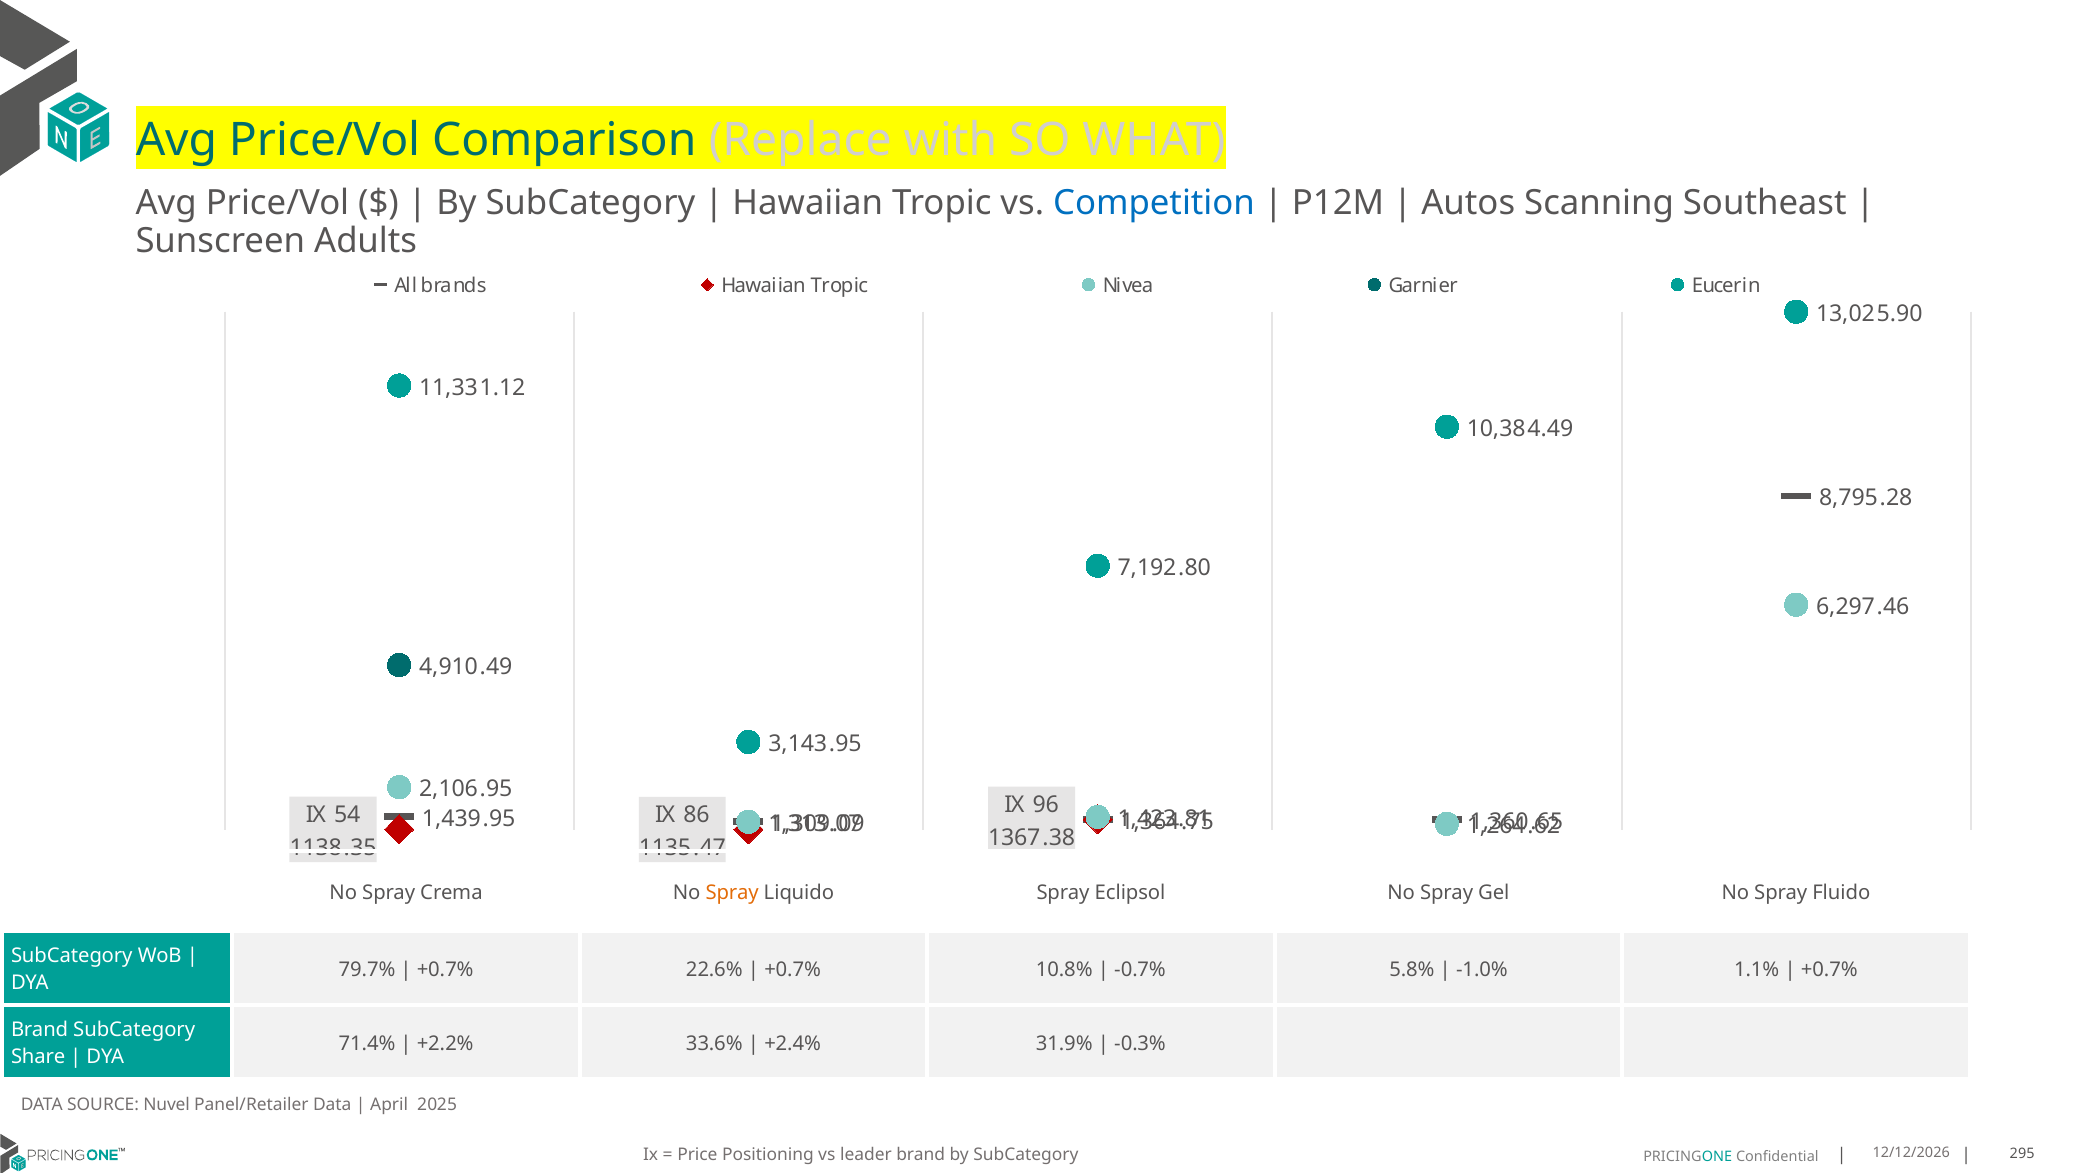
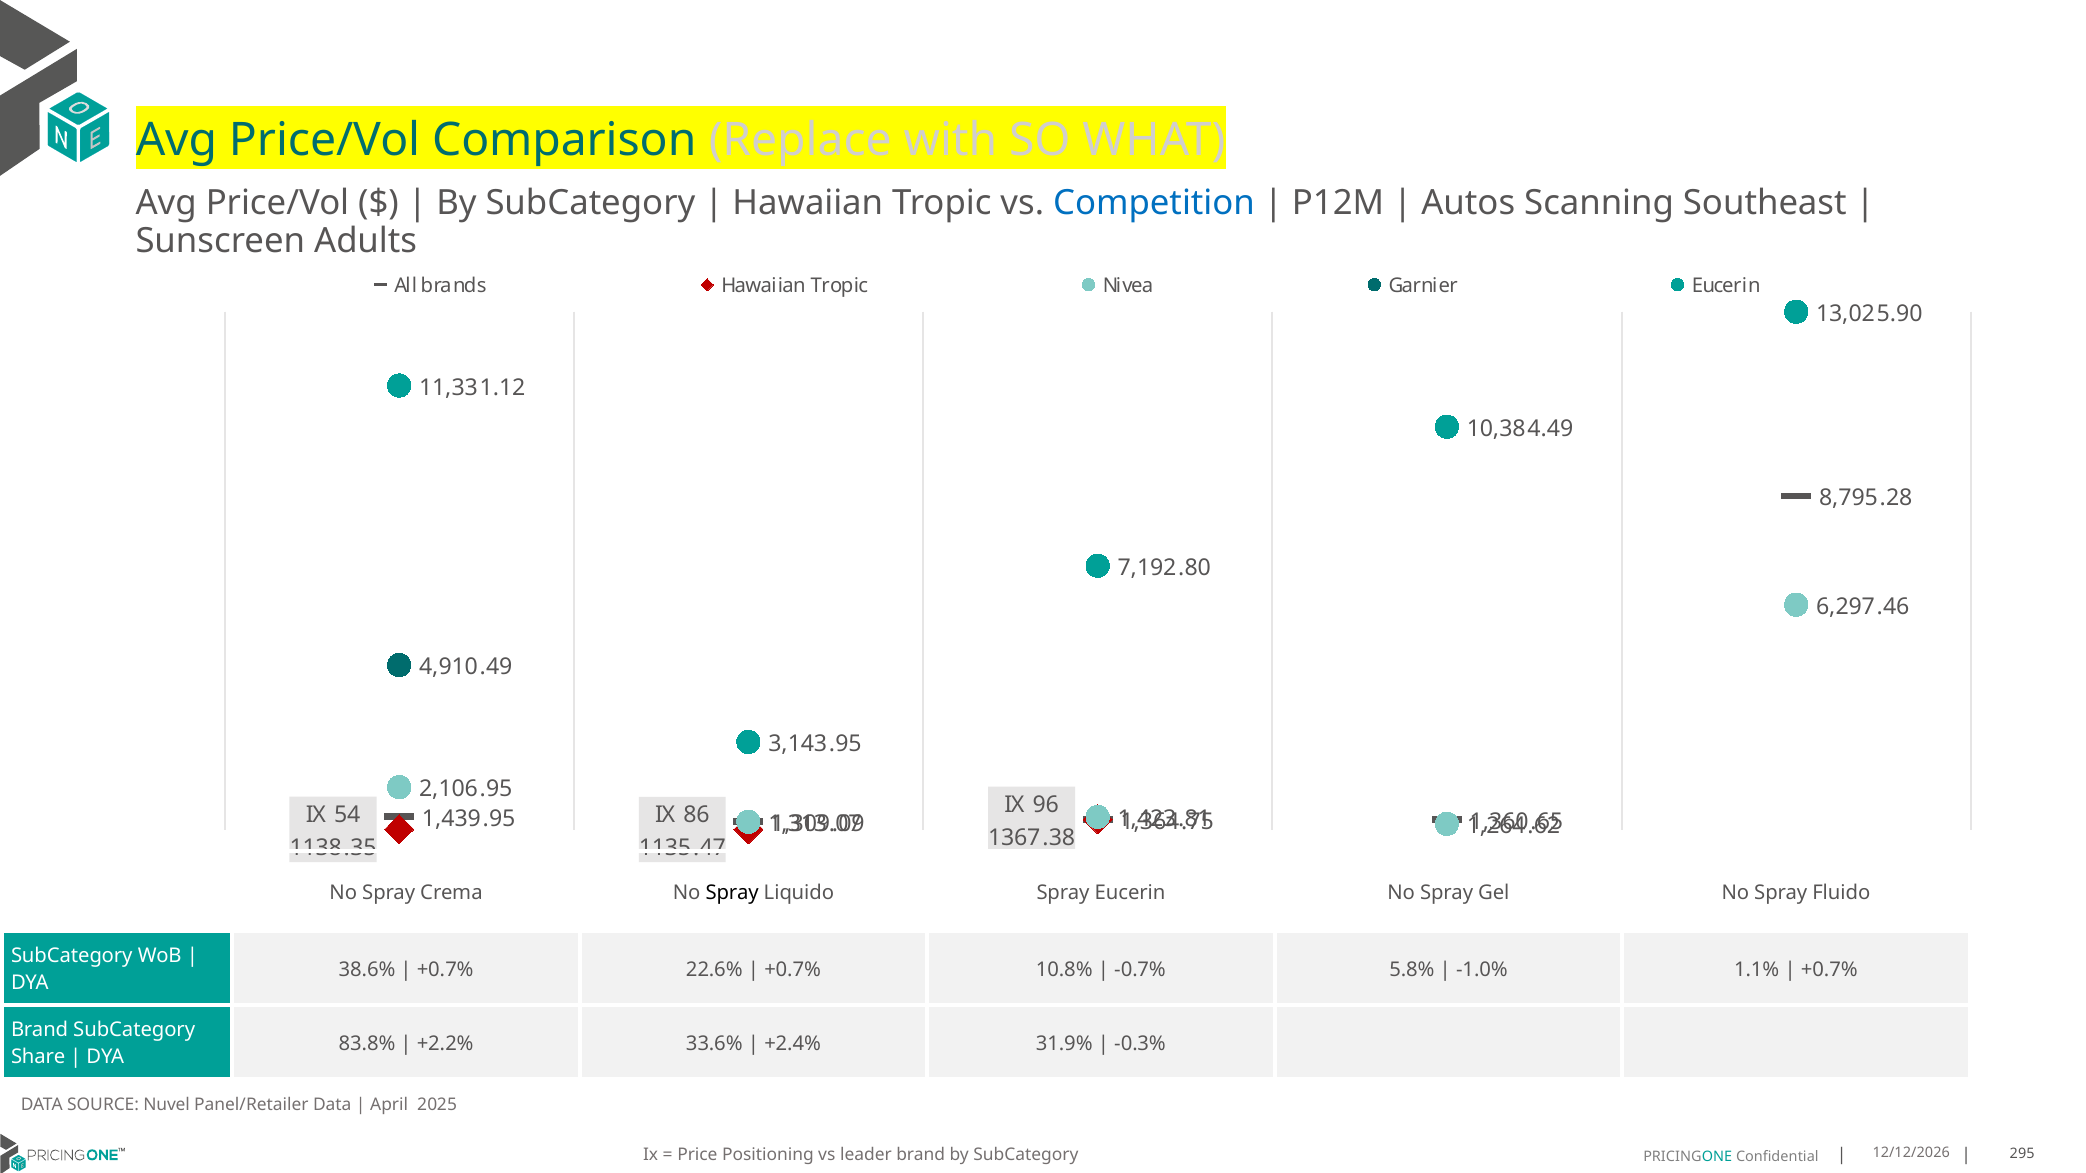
Spray colour: orange -> black (732, 893)
Spray Eclipsol: Eclipsol -> Eucerin (1130, 893)
79.7%: 79.7% -> 38.6% (367, 970)
71.4%: 71.4% -> 83.8% (367, 1044)
